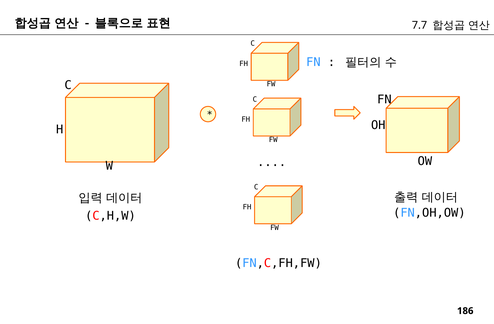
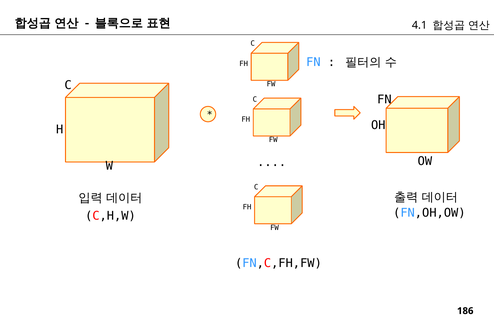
7.7: 7.7 -> 4.1 (420, 25)
